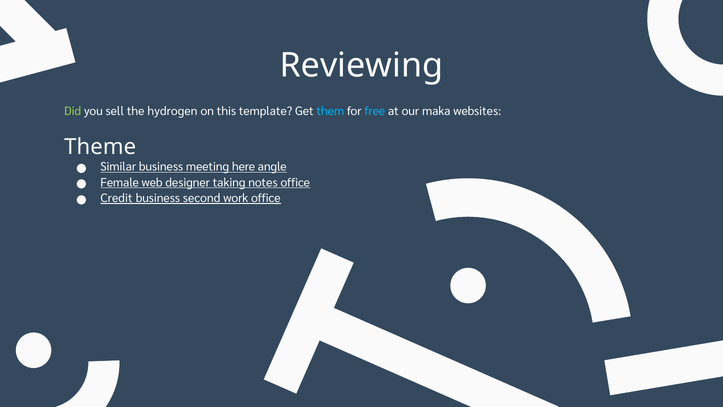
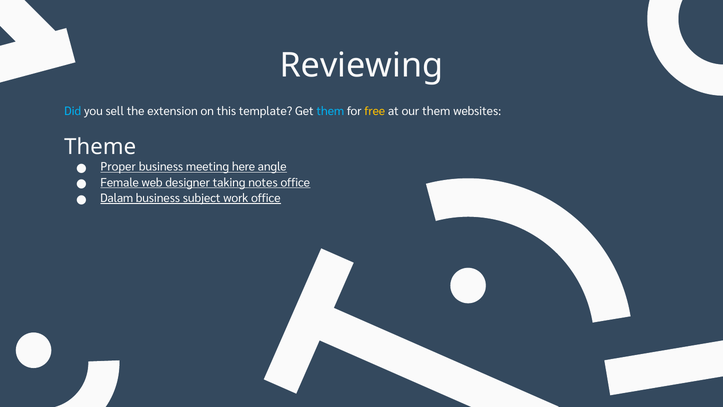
Did colour: light green -> light blue (73, 111)
hydrogen: hydrogen -> extension (173, 111)
free colour: light blue -> yellow (375, 111)
our maka: maka -> them (436, 111)
Similar: Similar -> Proper (118, 167)
Credit: Credit -> Dalam (117, 198)
second: second -> subject (202, 198)
